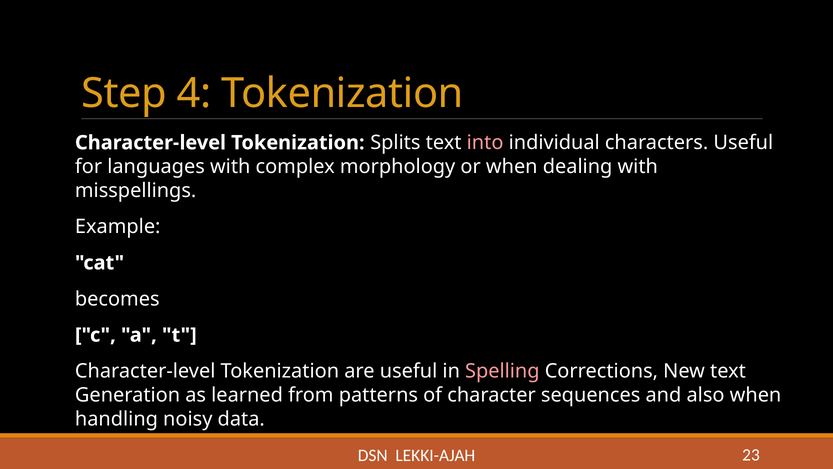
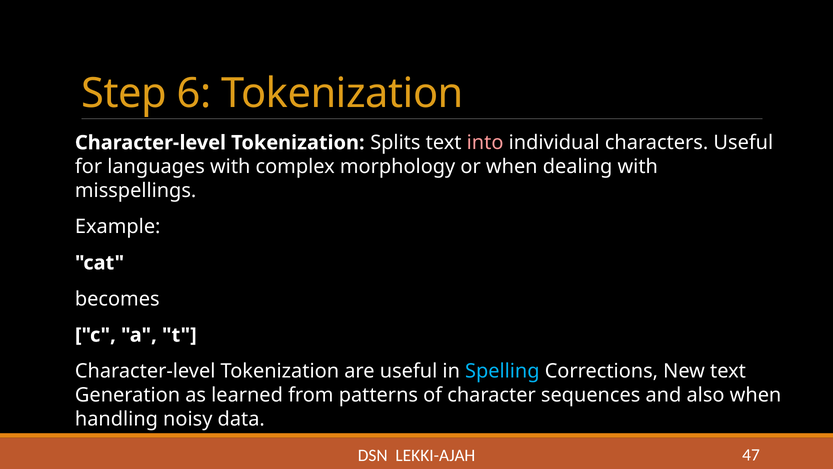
4: 4 -> 6 (194, 93)
Spelling colour: pink -> light blue (502, 371)
23: 23 -> 47 (751, 455)
